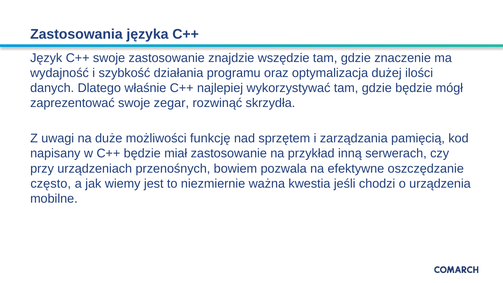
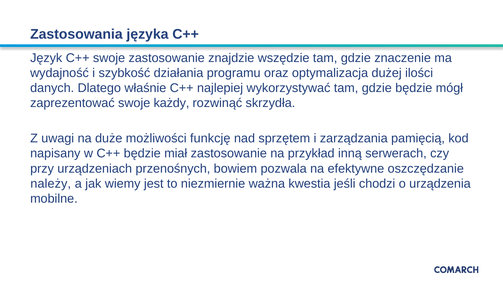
zegar: zegar -> każdy (171, 103)
często: często -> należy (51, 184)
